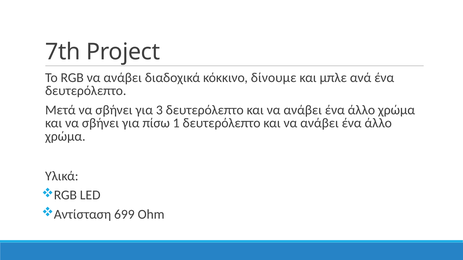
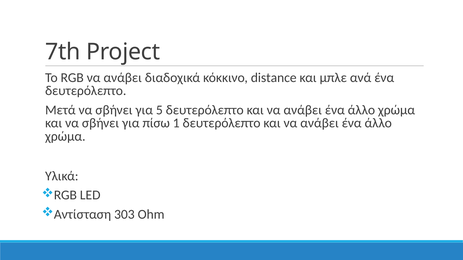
δίνουμε: δίνουμε -> distance (274, 78)
3: 3 -> 5 (159, 110)
699: 699 -> 303 (124, 215)
